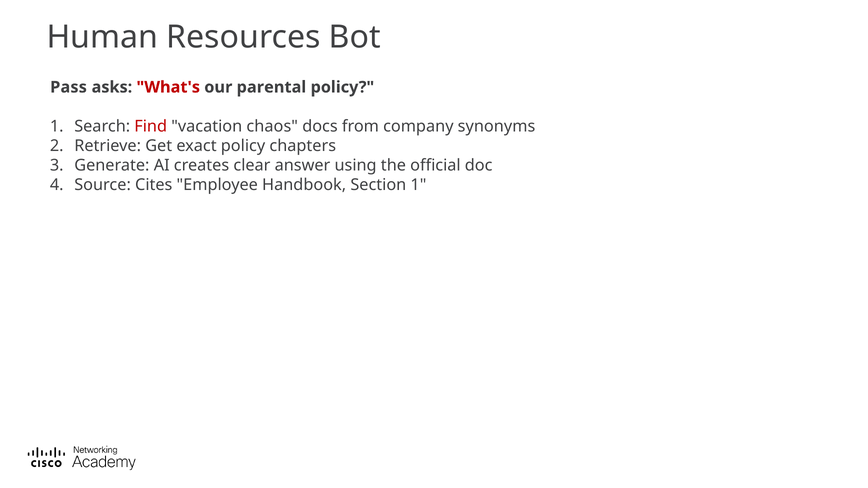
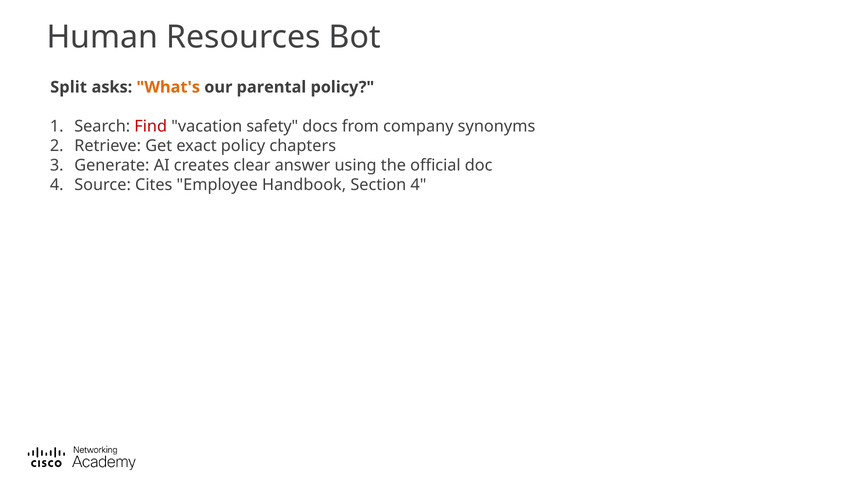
Pass: Pass -> Split (69, 87)
What's colour: red -> orange (168, 87)
chaos: chaos -> safety (272, 126)
Section 1: 1 -> 4 (418, 185)
